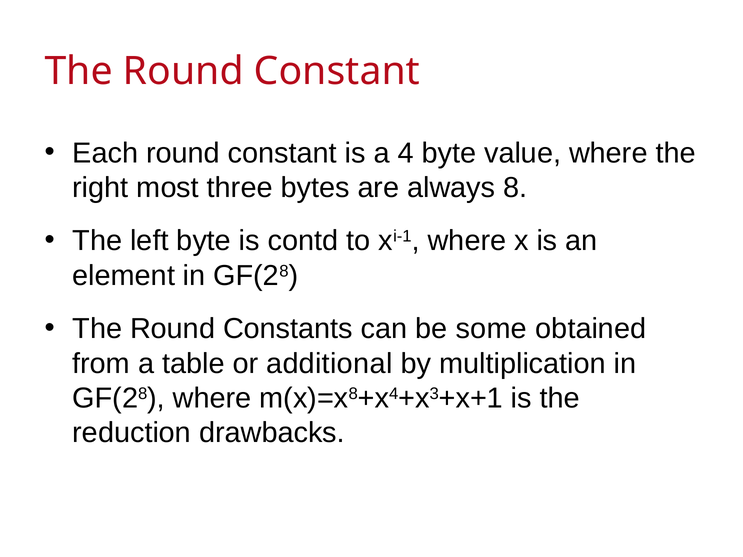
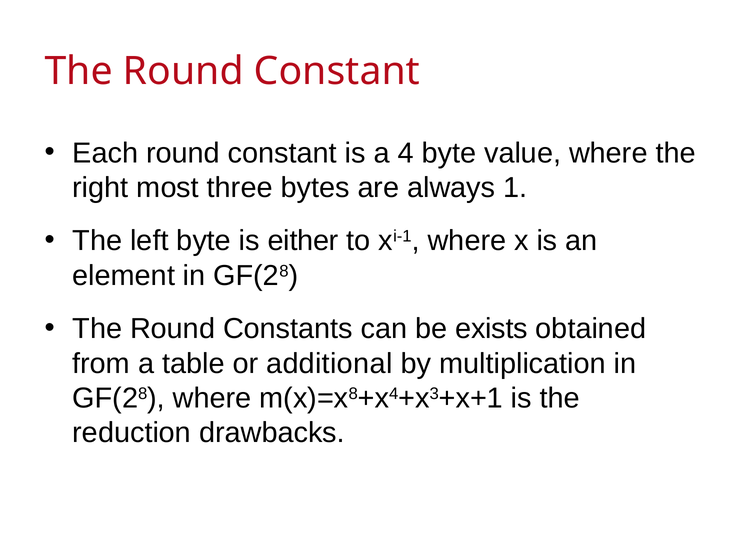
8: 8 -> 1 (515, 188)
contd: contd -> either (303, 241)
some: some -> exists (492, 329)
